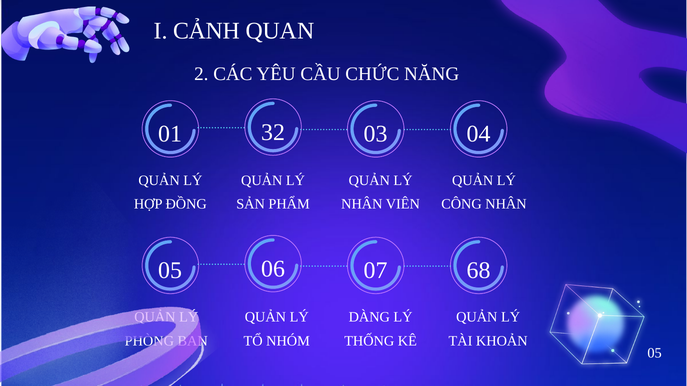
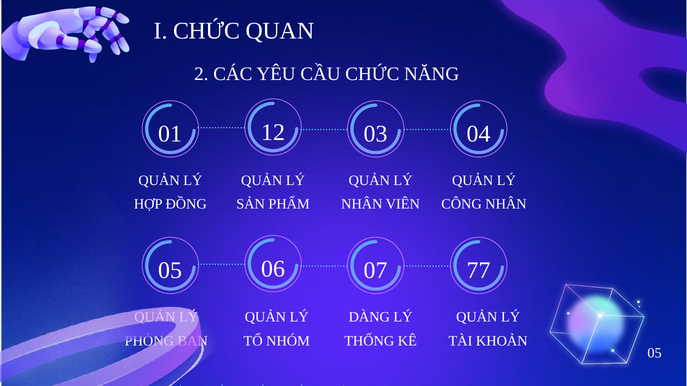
I CẢNH: CẢNH -> CHỨC (207, 31)
32: 32 -> 12 (273, 132)
68: 68 -> 77 (479, 271)
